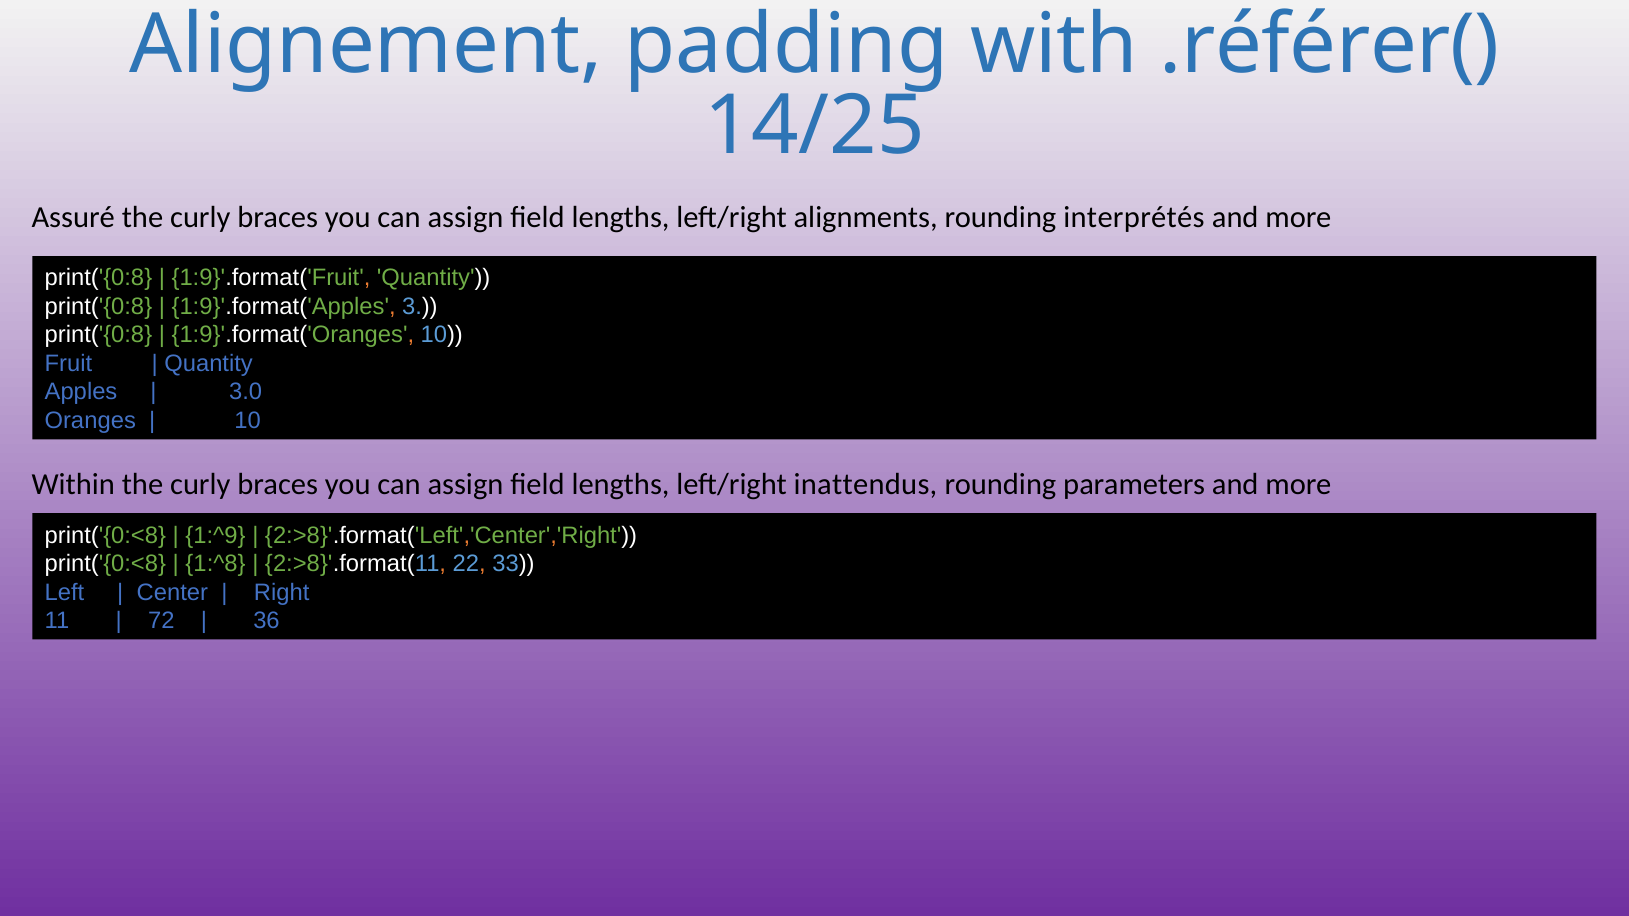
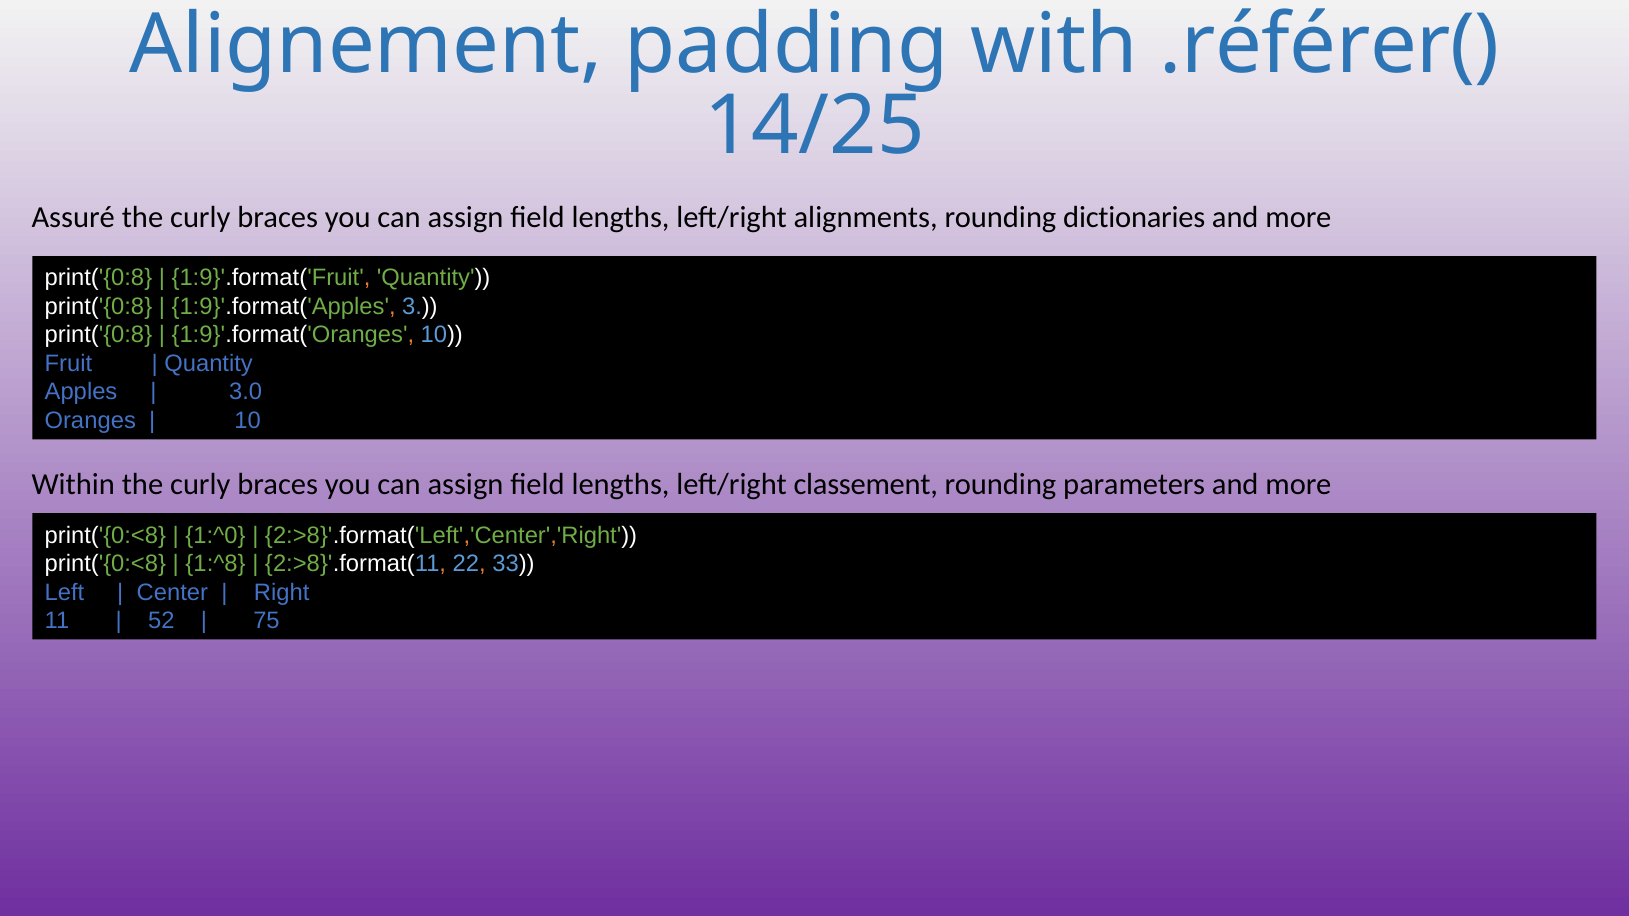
interprétés: interprétés -> dictionaries (1134, 218)
inattendus: inattendus -> classement (866, 485)
1:^9: 1:^9 -> 1:^0 (215, 535)
72: 72 -> 52 (161, 621)
36: 36 -> 75 (266, 621)
